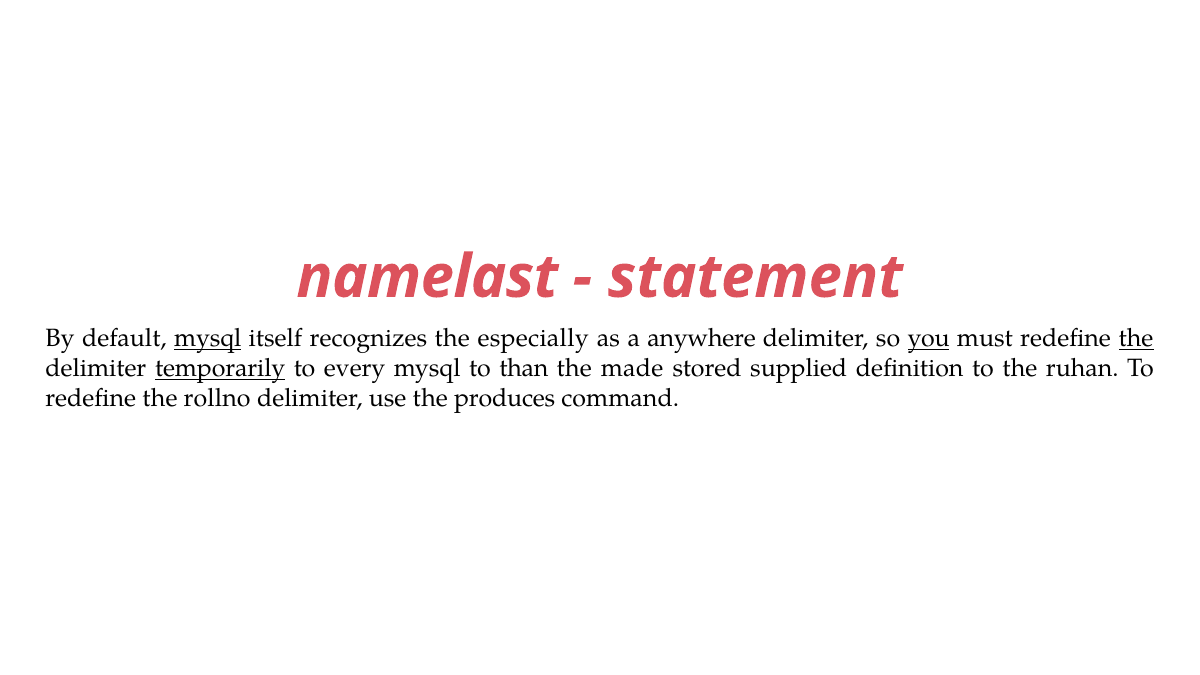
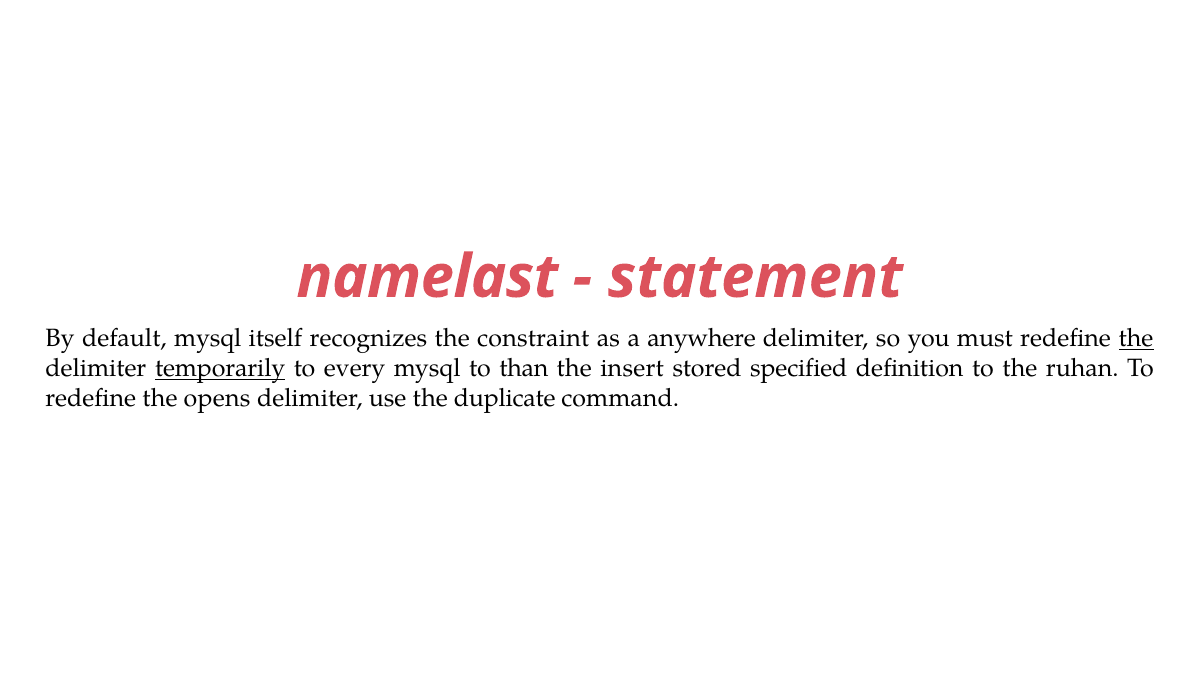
mysql underline: present -> none (208, 339)
especially: especially -> constraint (533, 339)
you underline: present -> none (929, 339)
made: made -> insert (632, 369)
supplied: supplied -> specified (799, 369)
rollno: rollno -> opens (217, 399)
produces: produces -> duplicate (505, 399)
